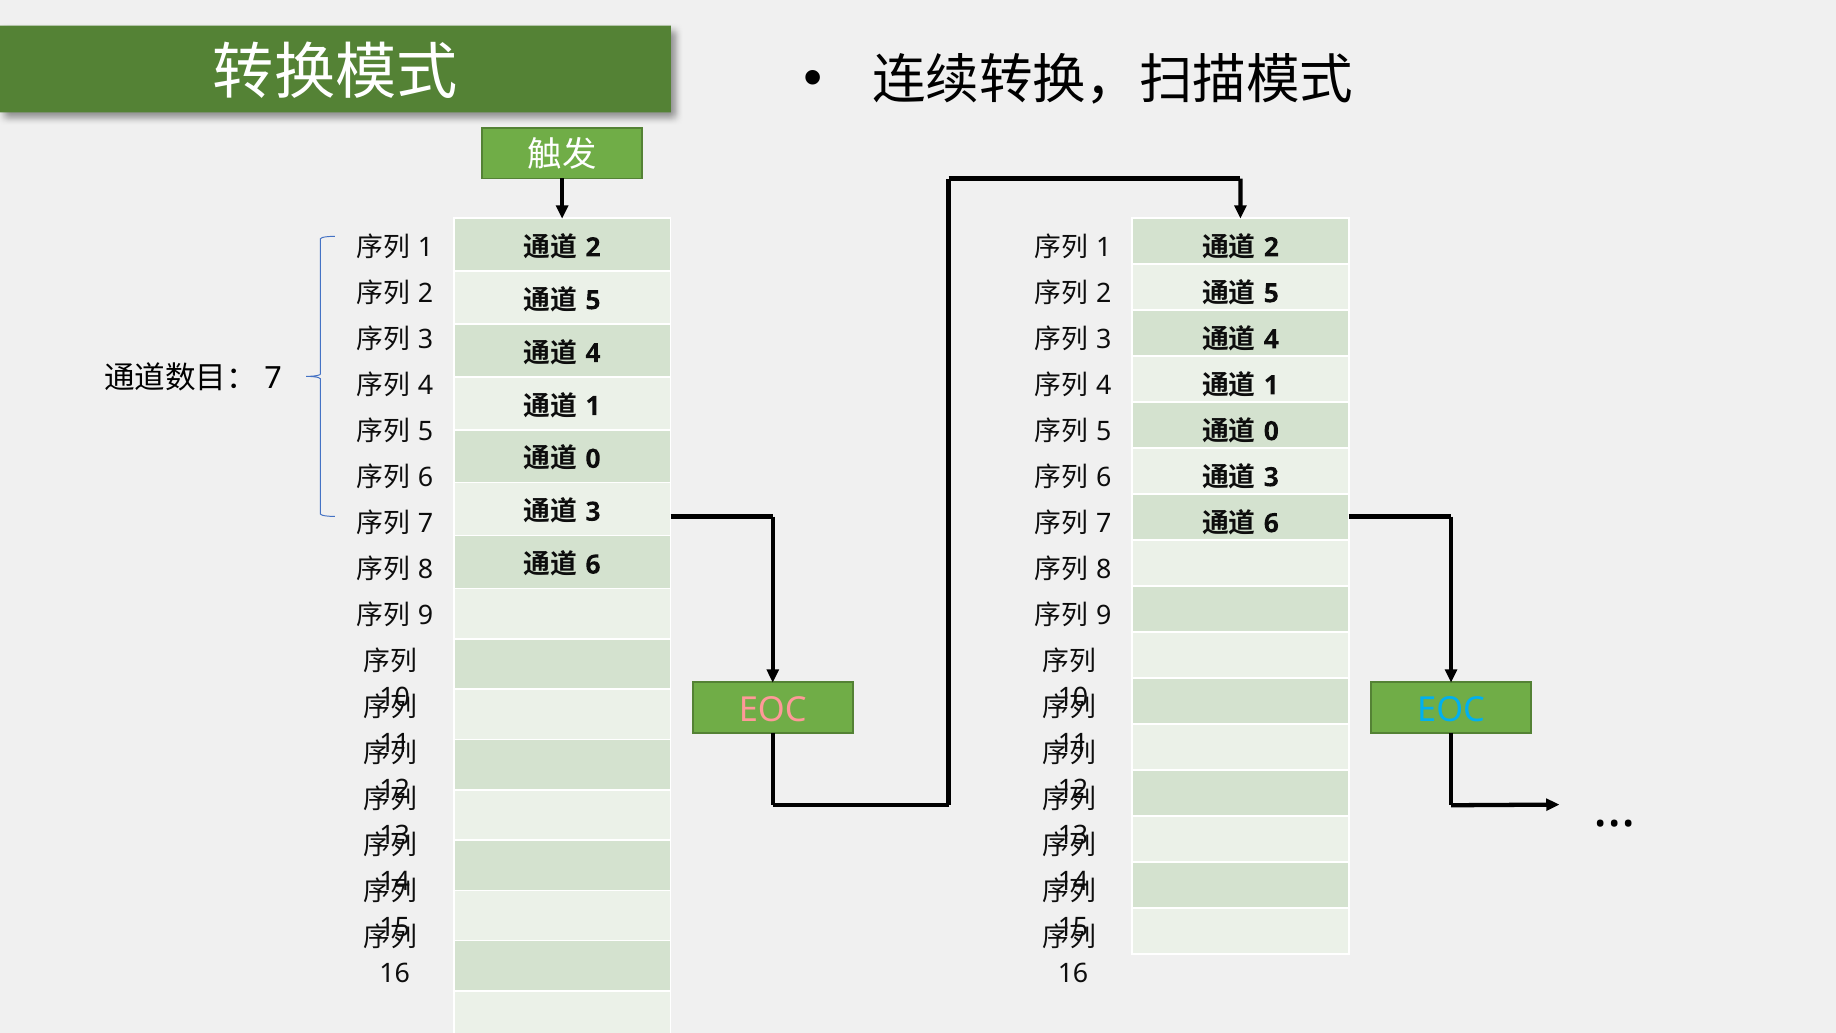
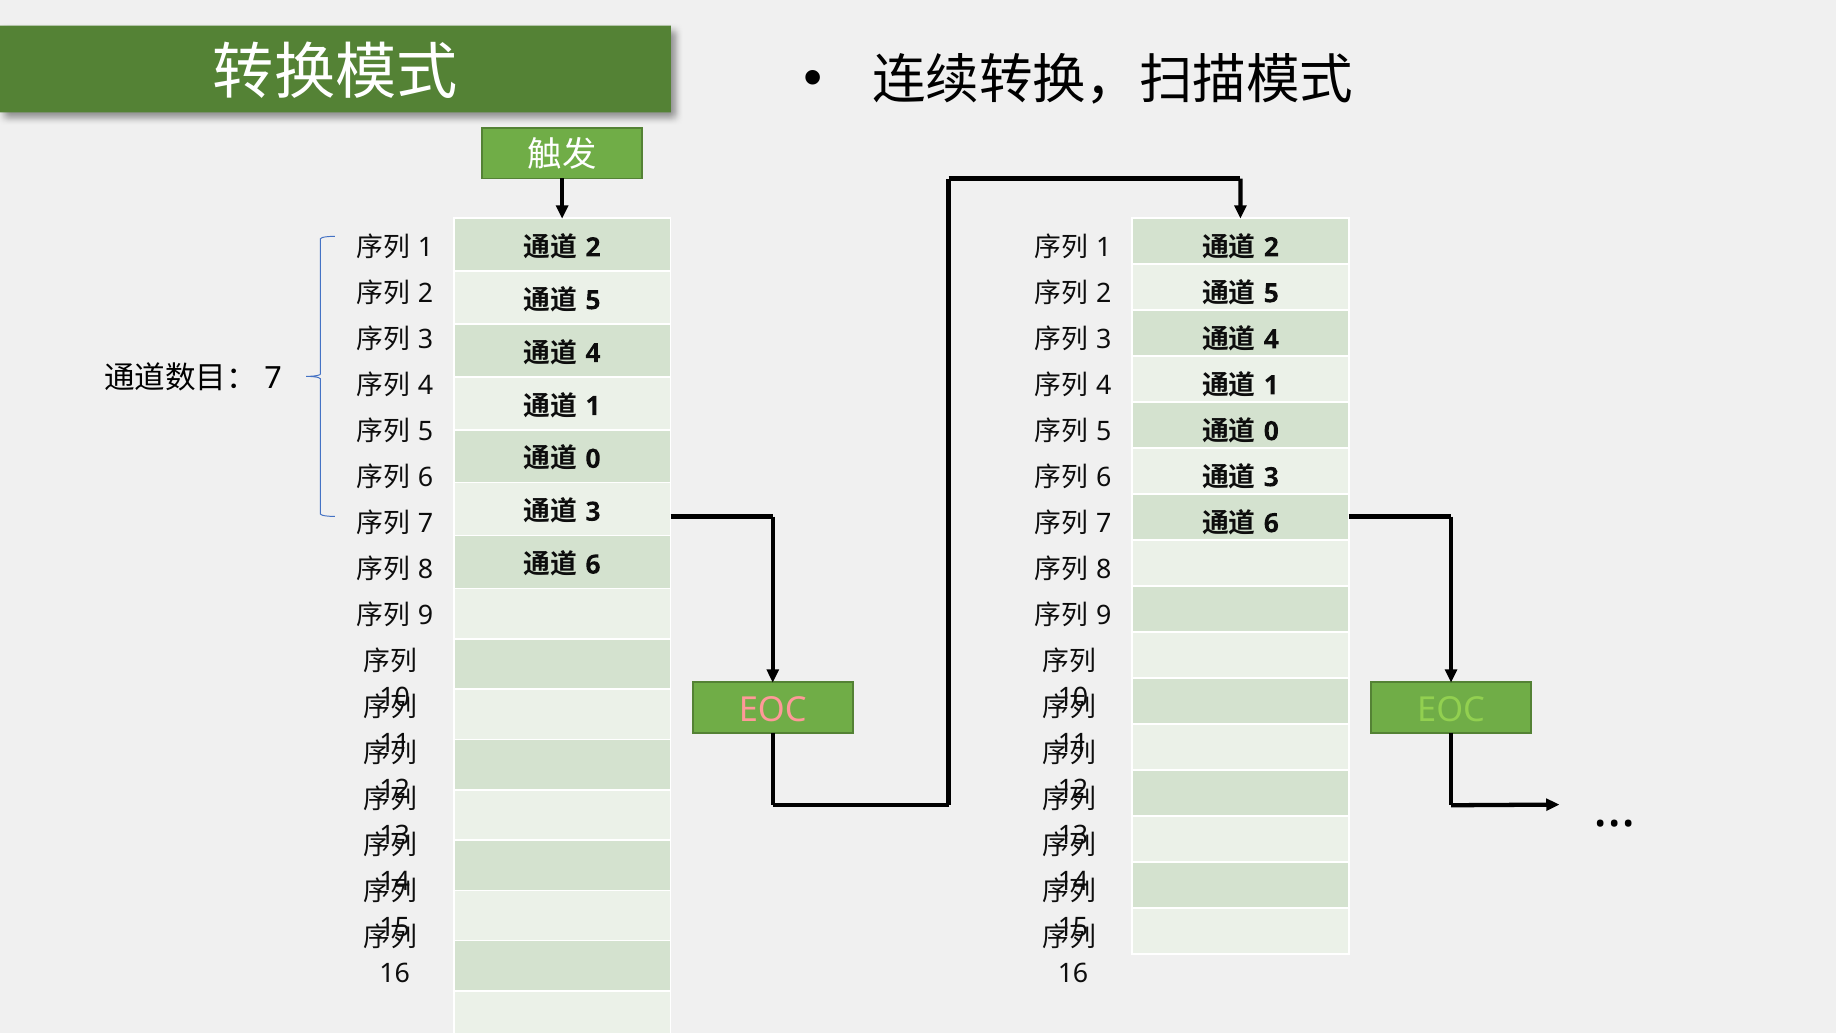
EOC colour: light blue -> light green (1451, 710)
